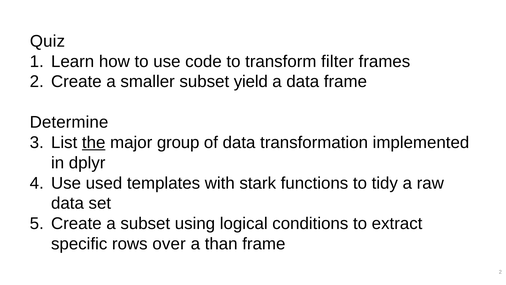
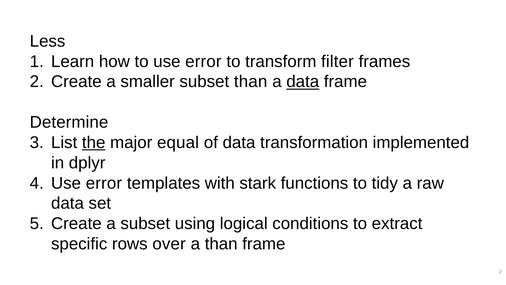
Quiz: Quiz -> Less (48, 41)
to use code: code -> error (203, 61)
subset yield: yield -> than (251, 82)
data underline: none -> present (303, 82)
group: group -> equal (178, 142)
used: used -> error (104, 183)
